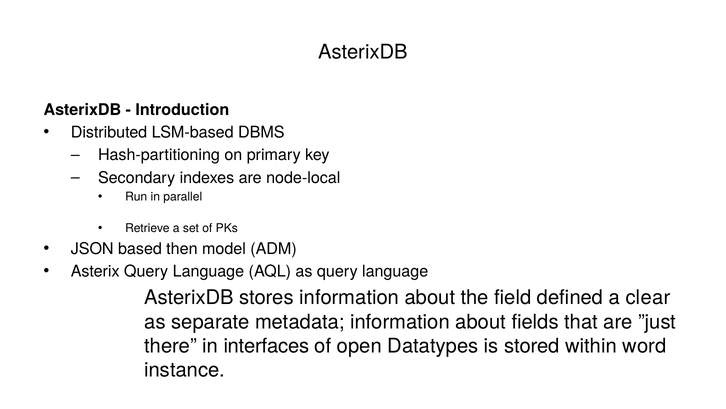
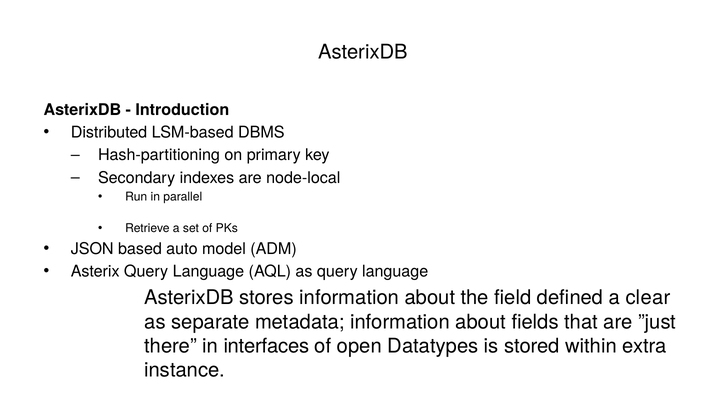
then: then -> auto (182, 248)
within word: word -> extra (644, 346)
